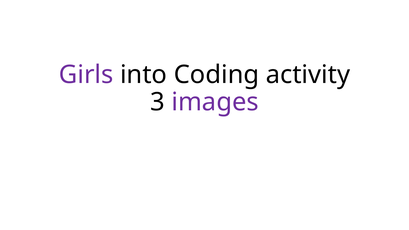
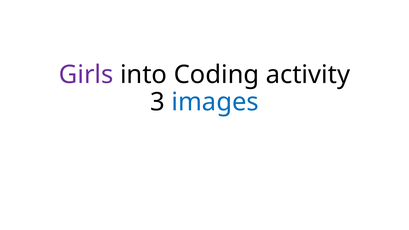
images colour: purple -> blue (215, 102)
